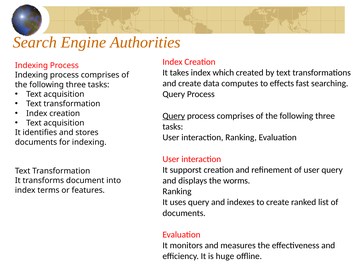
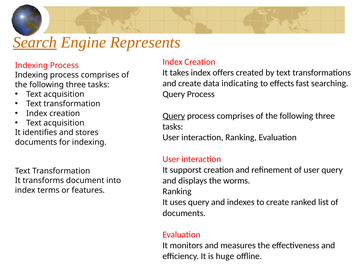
Search underline: none -> present (35, 42)
Authorities: Authorities -> Represents (145, 42)
which: which -> offers (223, 73)
computes: computes -> indicating (240, 83)
